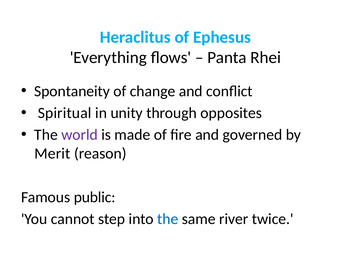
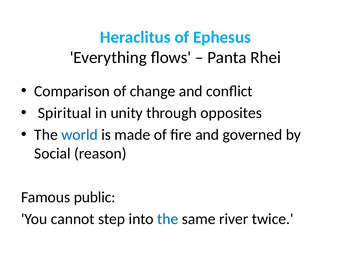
Spontaneity: Spontaneity -> Comparison (72, 91)
world colour: purple -> blue (80, 135)
Merit: Merit -> Social (52, 154)
